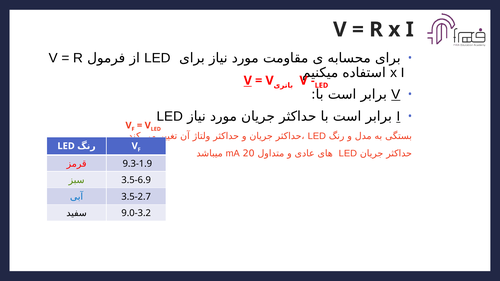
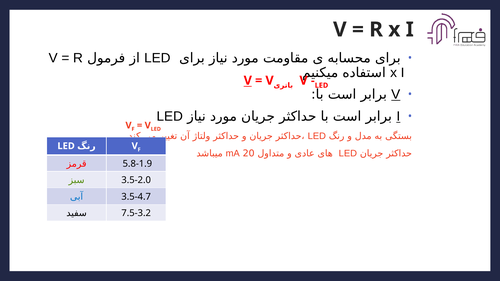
9.3-1.9: 9.3-1.9 -> 5.8-1.9 (137, 164)
3.5-6.9: 3.5-6.9 -> 3.5-2.0 (136, 180)
3.5-2.7: 3.5-2.7 -> 3.5-4.7 (136, 197)
9.0-3.2: 9.0-3.2 -> 7.5-3.2 (136, 213)
